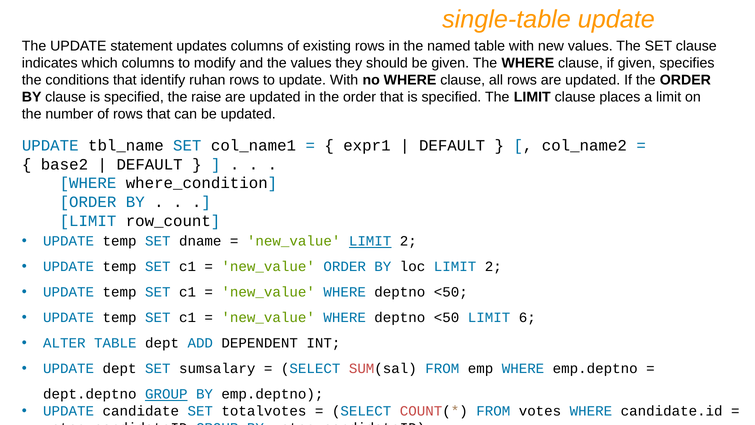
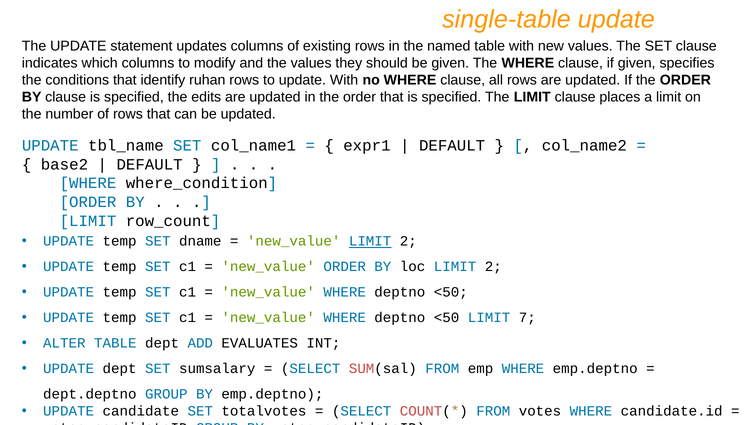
raise: raise -> edits (206, 97)
6: 6 -> 7 (527, 318)
DEPENDENT: DEPENDENT -> EVALUATES (260, 343)
GROUP underline: present -> none (166, 394)
